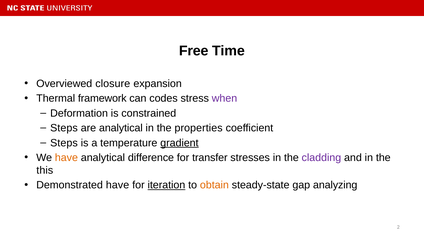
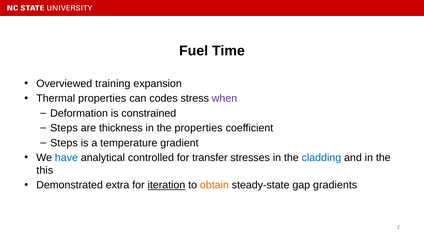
Free: Free -> Fuel (194, 51)
closure: closure -> training (113, 84)
Thermal framework: framework -> properties (102, 99)
are analytical: analytical -> thickness (121, 128)
gradient underline: present -> none (179, 143)
have colour: orange -> blue (66, 158)
difference: difference -> controlled (151, 158)
cladding colour: purple -> blue (321, 158)
Demonstrated have: have -> extra (118, 186)
analyzing: analyzing -> gradients (335, 186)
